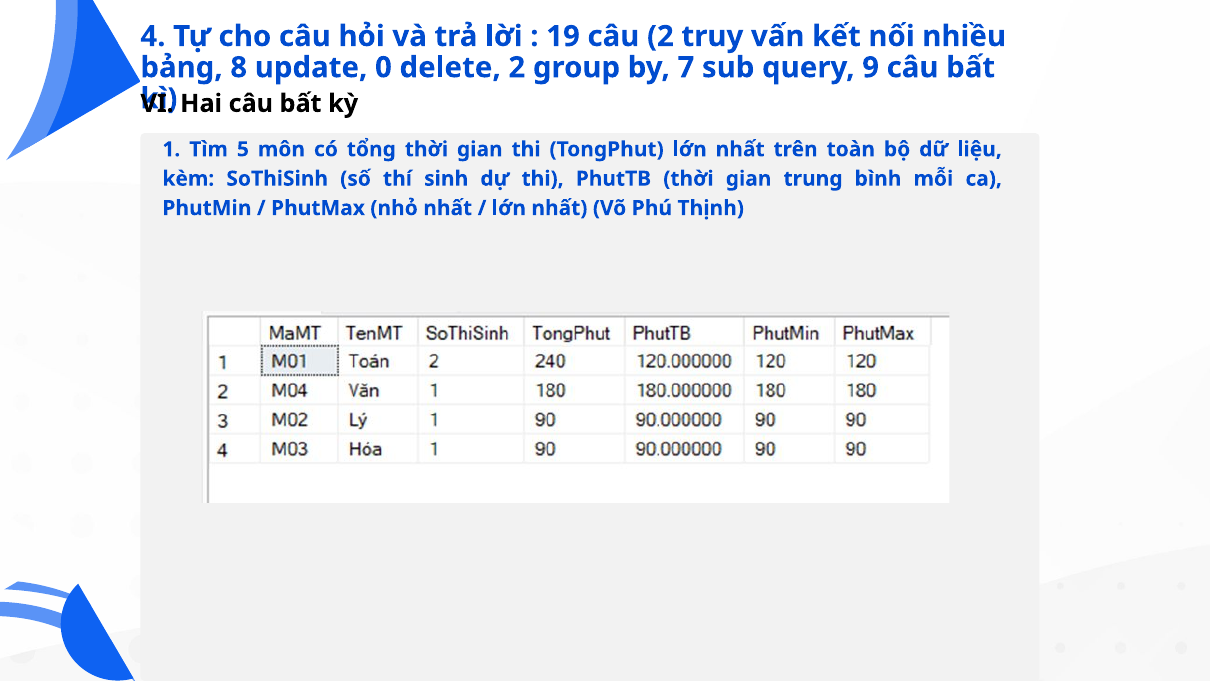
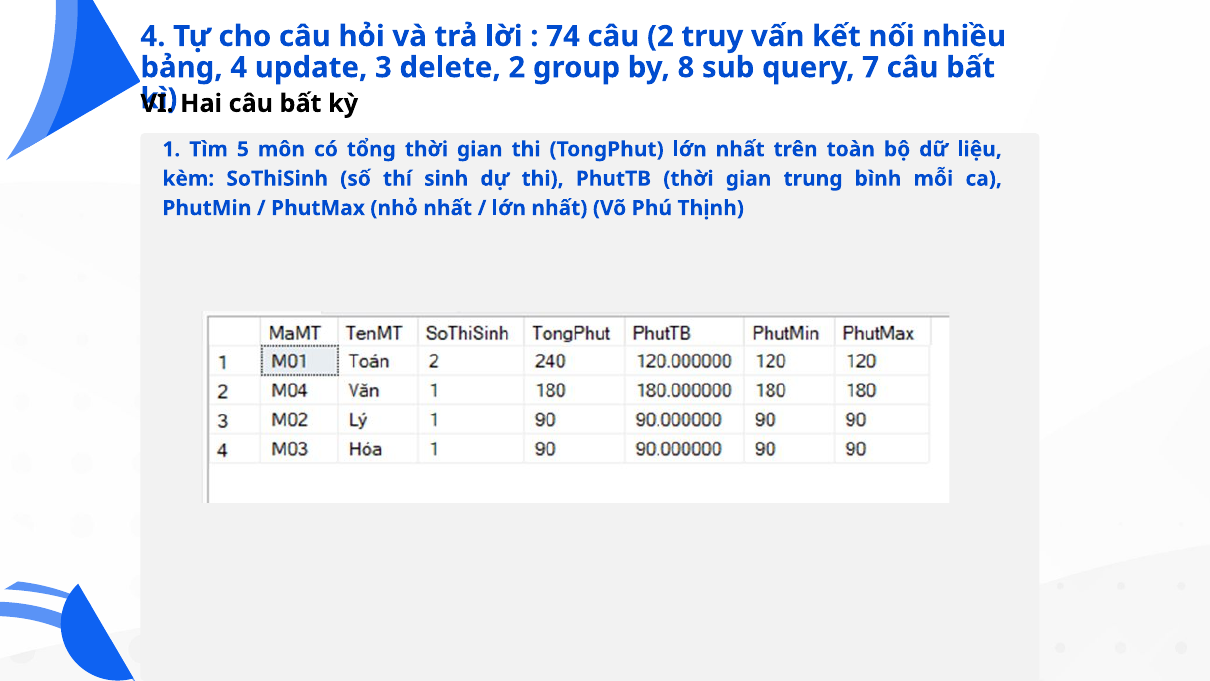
19: 19 -> 74 (563, 36)
bảng 8: 8 -> 4 (239, 68)
0: 0 -> 3 (383, 68)
7: 7 -> 8 (686, 68)
9: 9 -> 7 (871, 68)
